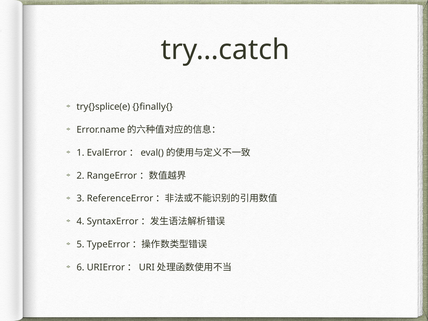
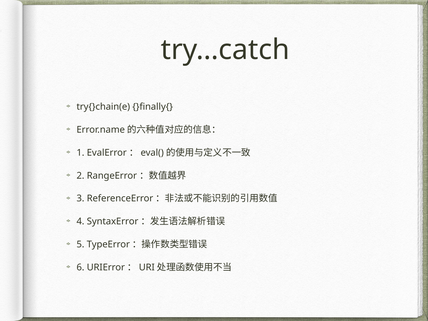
try{}splice(e: try{}splice(e -> try{}chain(e (103, 107)
